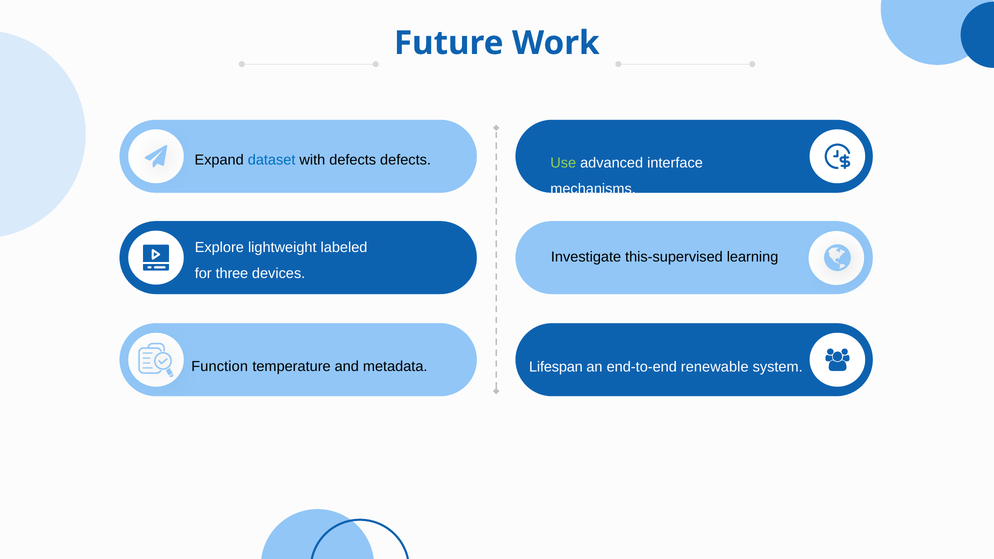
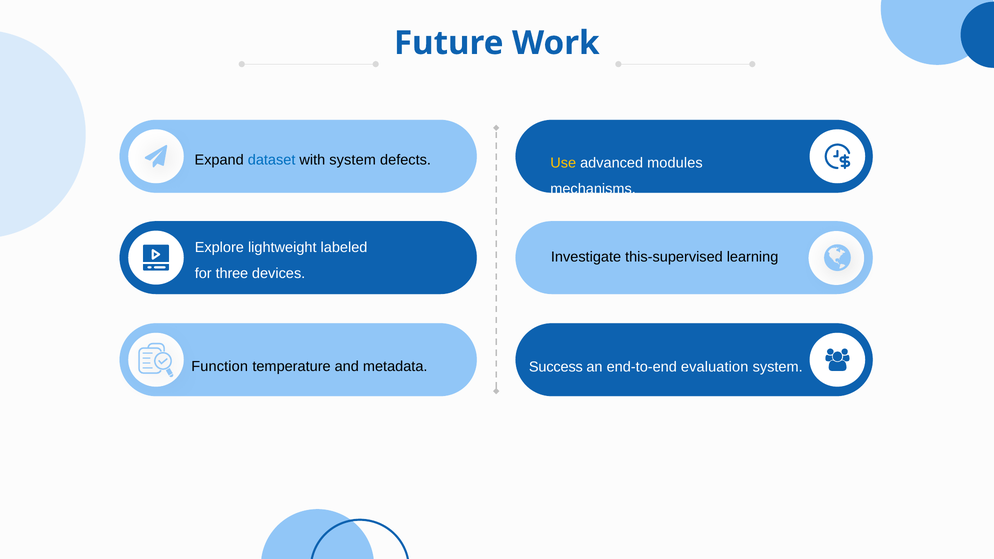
with defects: defects -> system (353, 160)
Use colour: light green -> yellow (563, 163)
interface: interface -> modules (675, 163)
Lifespan: Lifespan -> Success (556, 367)
renewable: renewable -> evaluation (715, 367)
